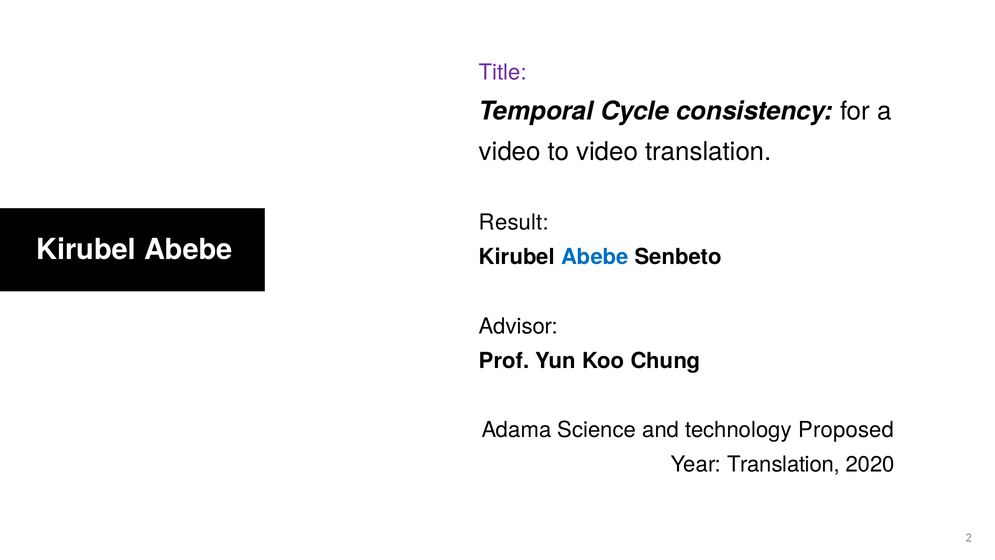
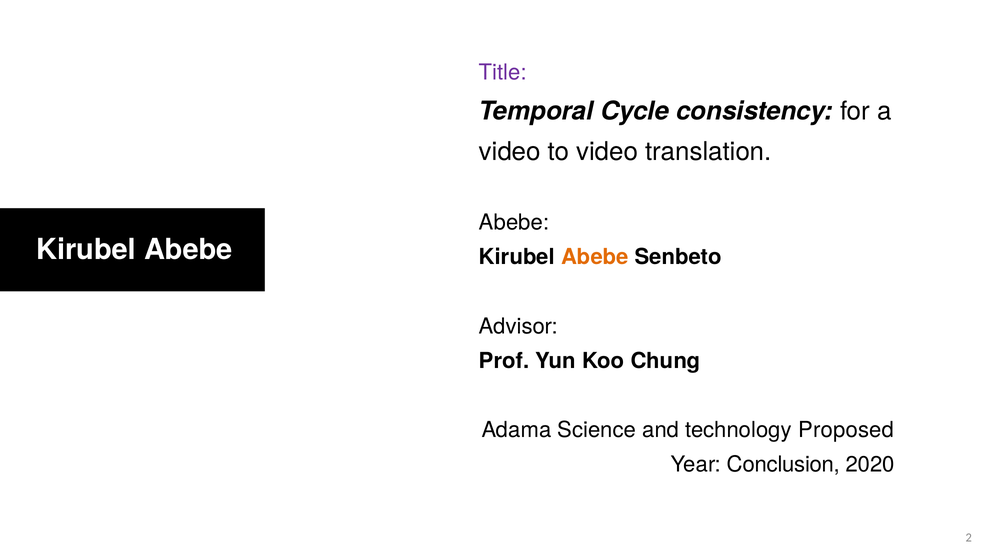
Result: Result -> Abebe (514, 222)
Abebe colour: blue -> orange (595, 257)
Year Translation: Translation -> Conclusion (783, 464)
